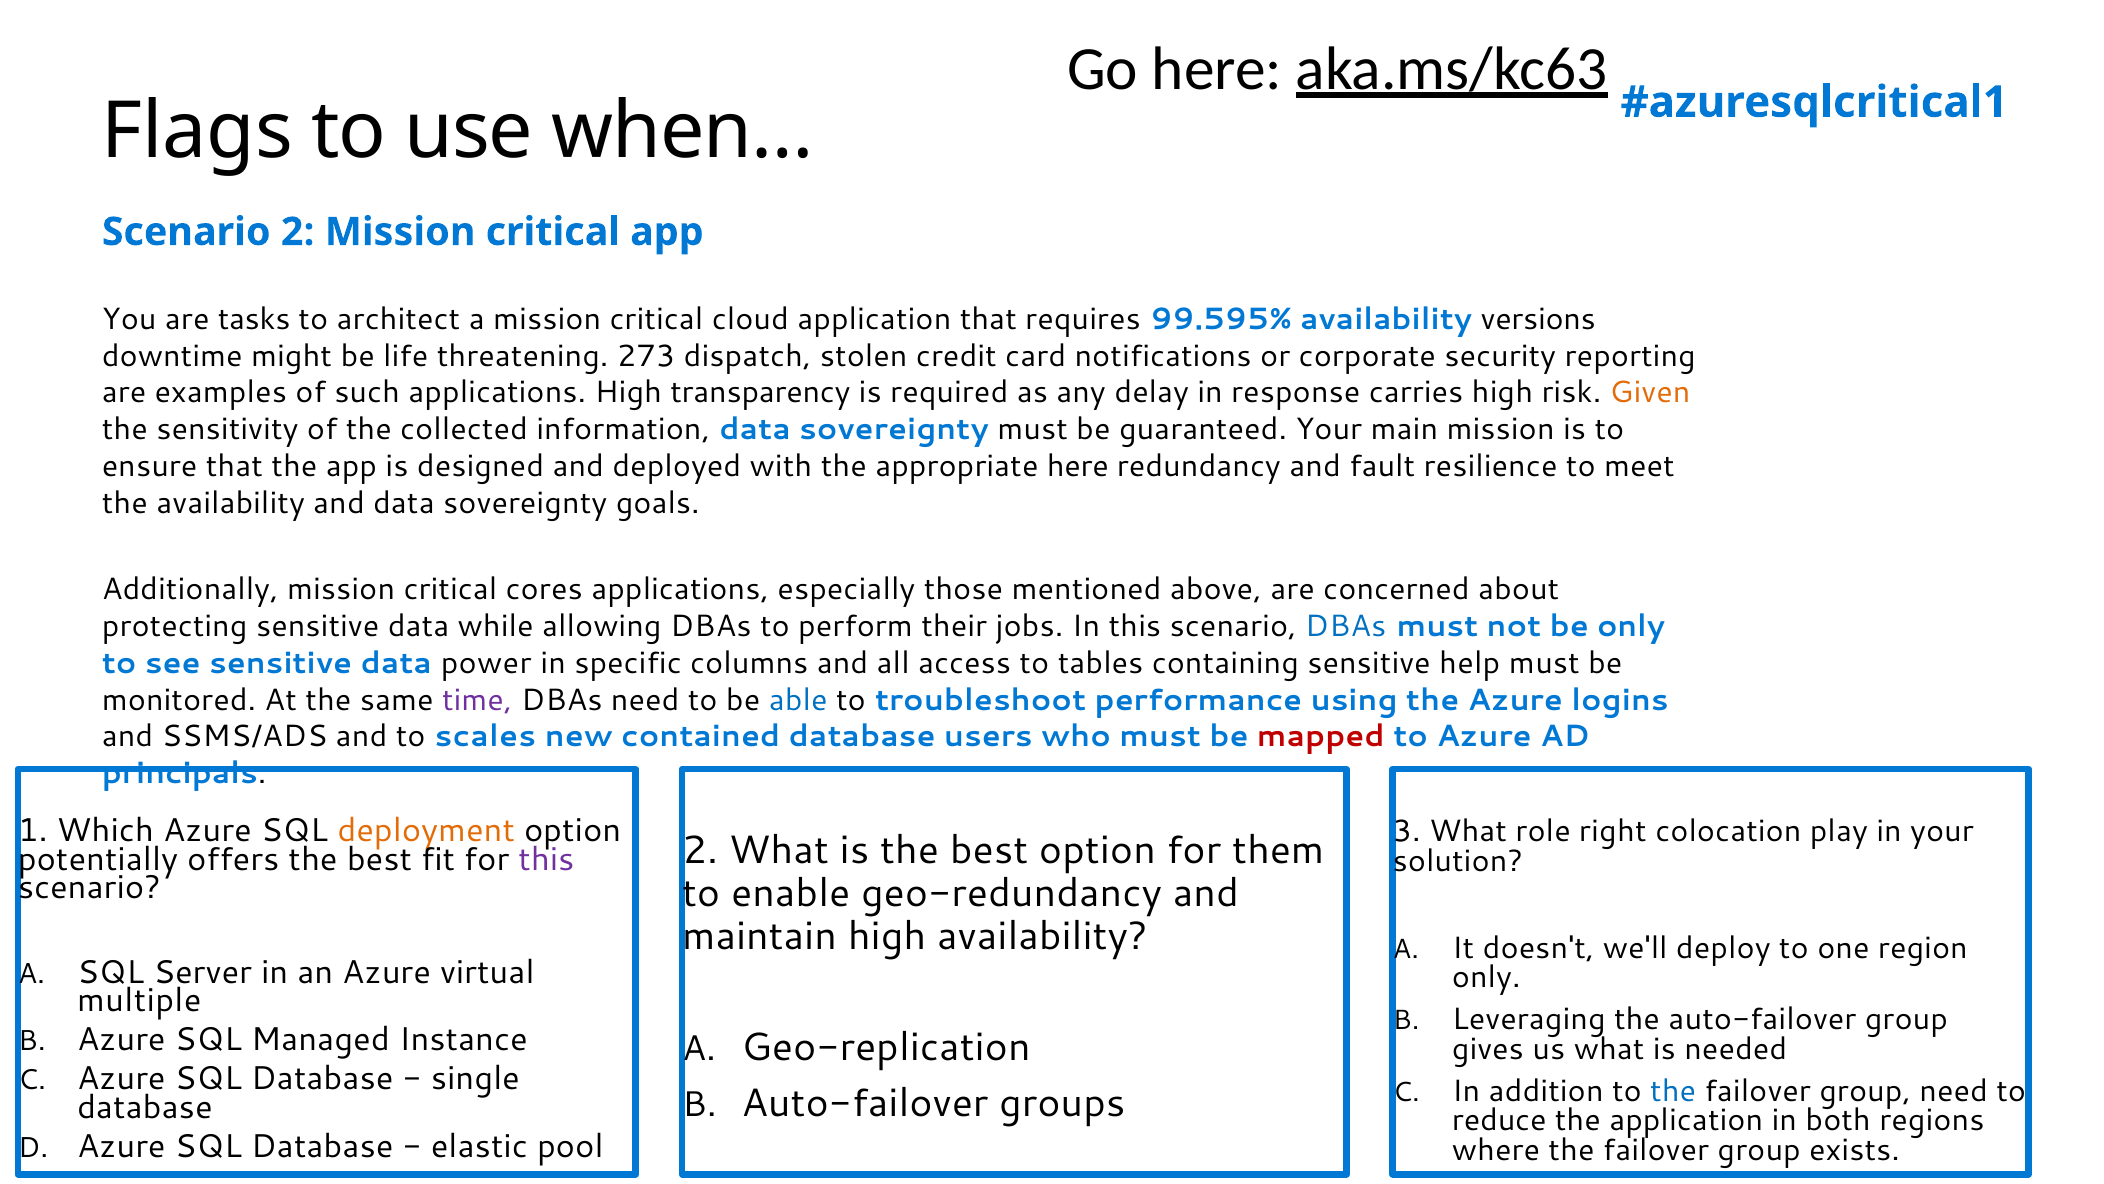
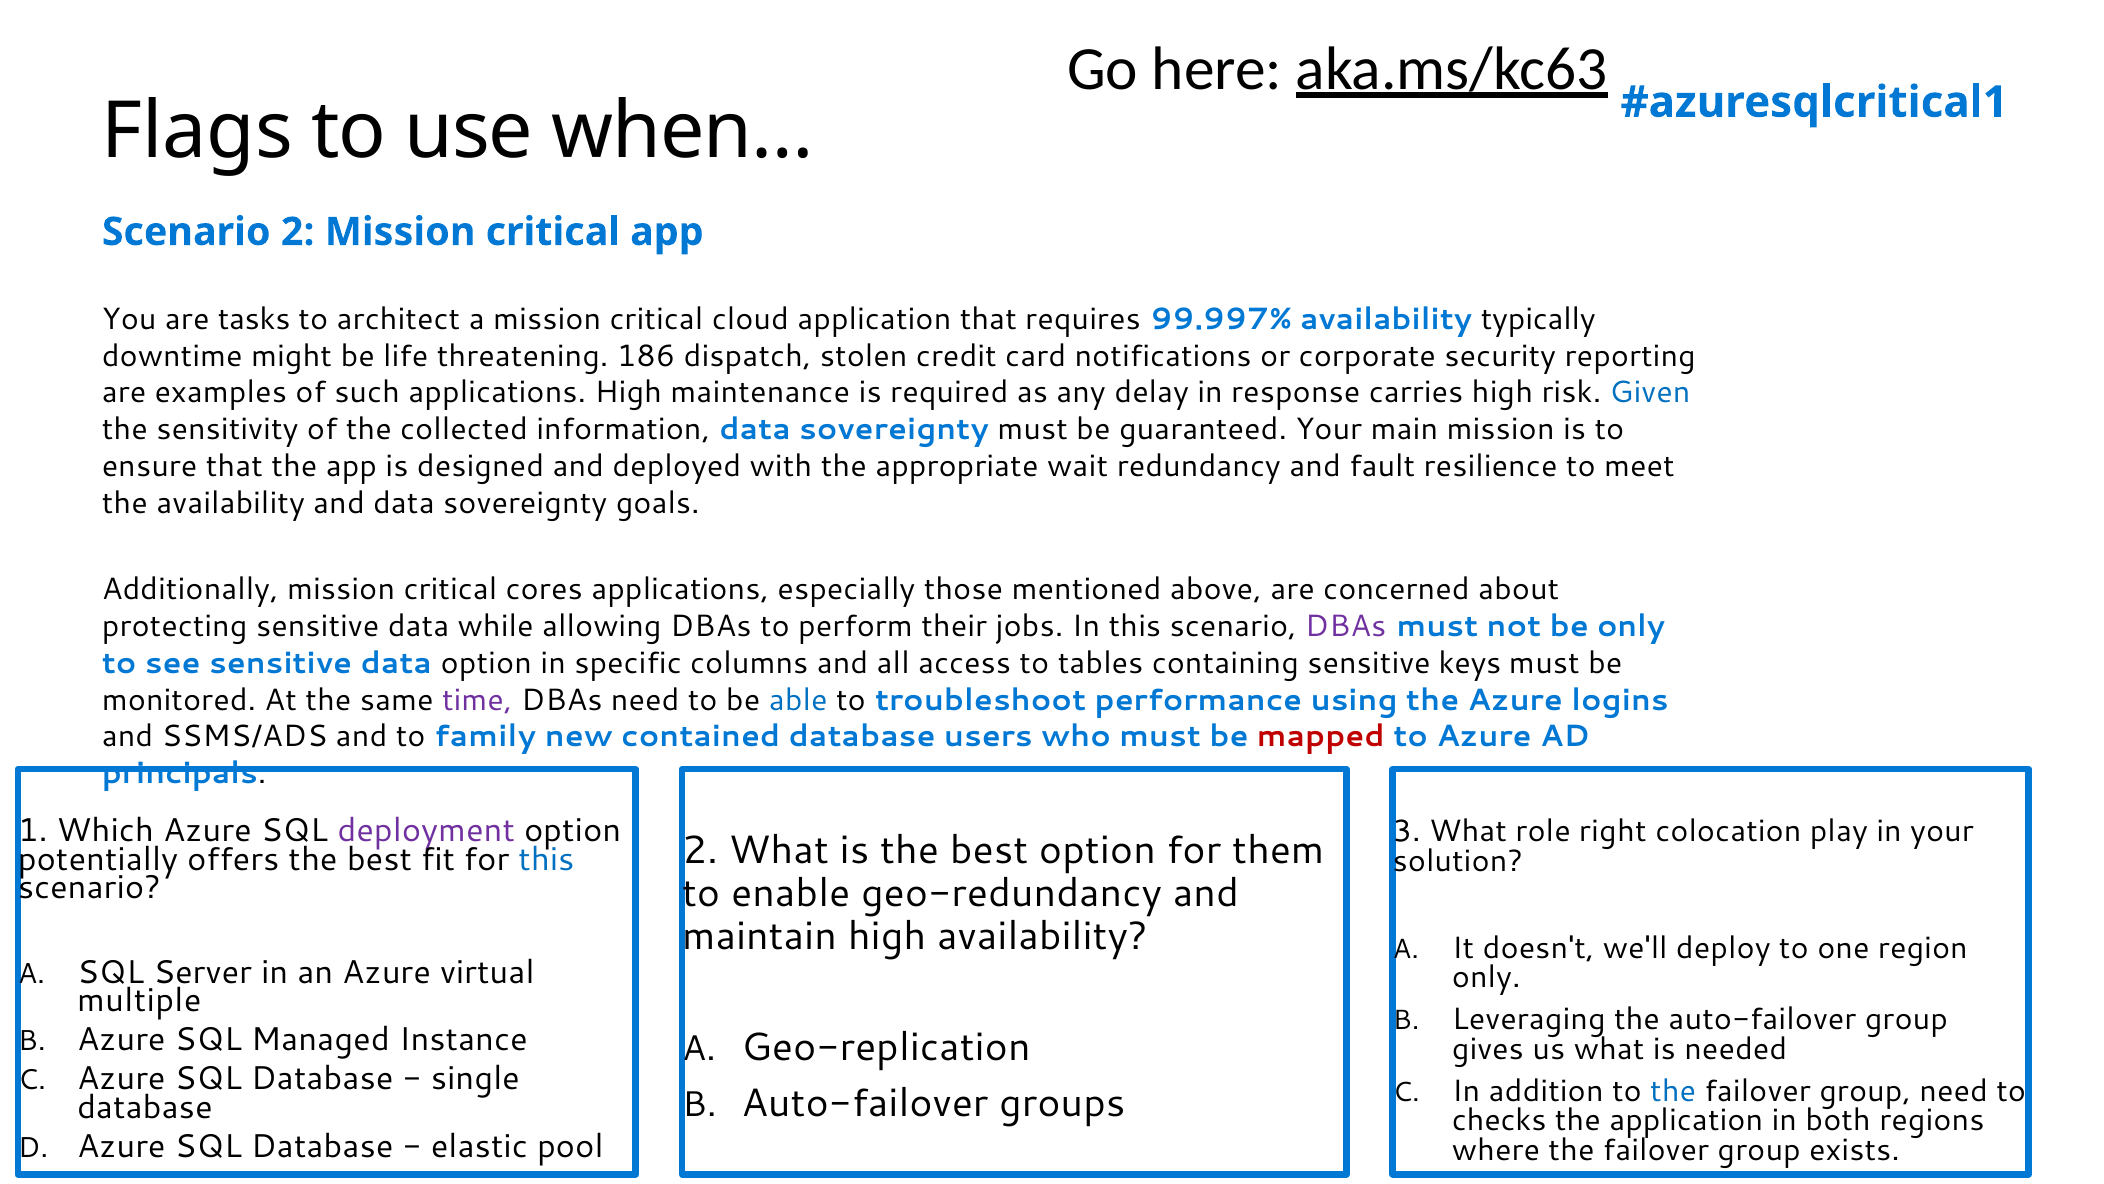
99.595%: 99.595% -> 99.997% (1221, 319)
versions: versions -> typically (1538, 319)
273: 273 -> 186 (646, 356)
transparency: transparency -> maintenance (760, 393)
Given colour: orange -> blue (1650, 393)
appropriate here: here -> wait (1078, 466)
DBAs colour: blue -> purple (1346, 626)
data power: power -> option (486, 663)
help: help -> keys (1470, 663)
scales: scales -> family (485, 736)
deployment colour: orange -> purple (426, 831)
this colour: purple -> blue (546, 859)
reduce: reduce -> checks (1499, 1120)
